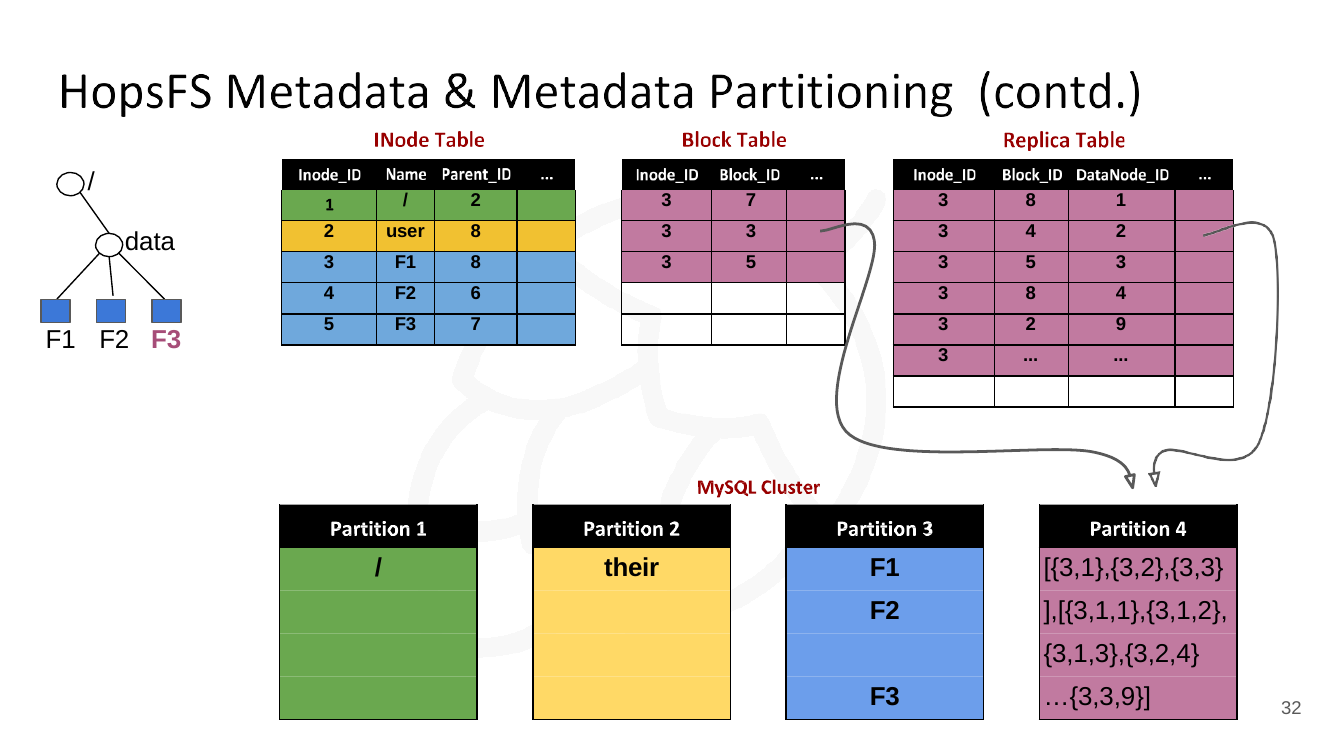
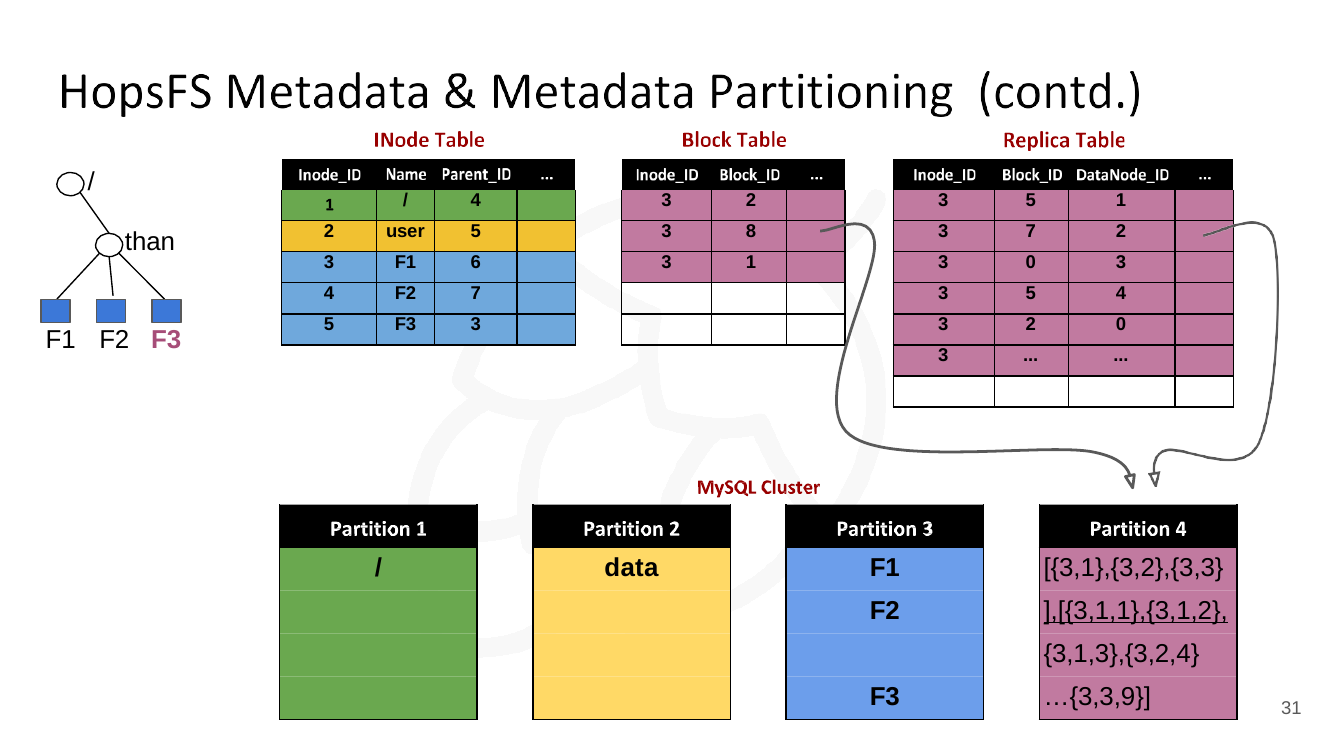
2: 2 -> 4 (476, 200)
7: 7 -> 2 (751, 200)
8: 8 -> 5 (1031, 200)
user 8: 8 -> 5 (476, 231)
3: 3 -> 8 (751, 231)
3 4: 4 -> 7 (1031, 231)
data: data -> than (150, 243)
F1 8: 8 -> 6 (476, 262)
5: 5 -> 1 (751, 262)
5: 5 -> 0 (1031, 262)
F2 6: 6 -> 7 (476, 294)
8: 8 -> 5 (1031, 294)
F3 7: 7 -> 3 (476, 325)
2 9: 9 -> 0 (1121, 325)
their: their -> data (631, 568)
],[{3,1,1},{3,1,2 underline: none -> present (1136, 611)
32: 32 -> 31 (1291, 709)
